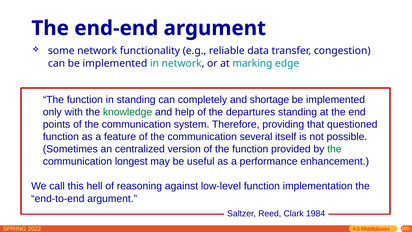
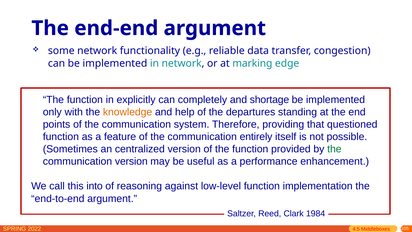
in standing: standing -> explicitly (136, 100)
knowledge colour: green -> orange (128, 112)
several: several -> entirely (256, 137)
communication longest: longest -> version (131, 161)
hell: hell -> into (95, 186)
